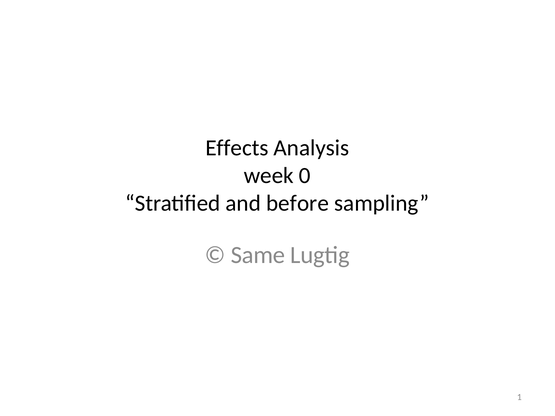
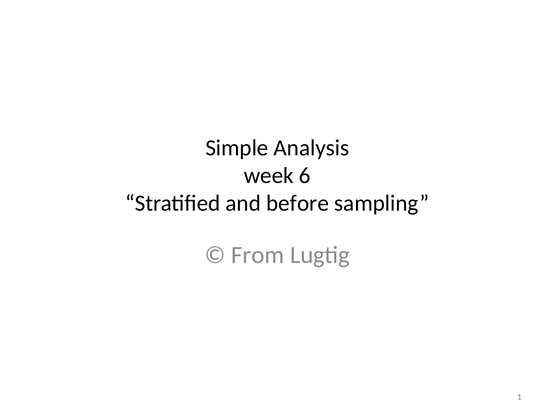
Effects: Effects -> Simple (237, 148)
0: 0 -> 6 (305, 176)
Same: Same -> From (258, 255)
